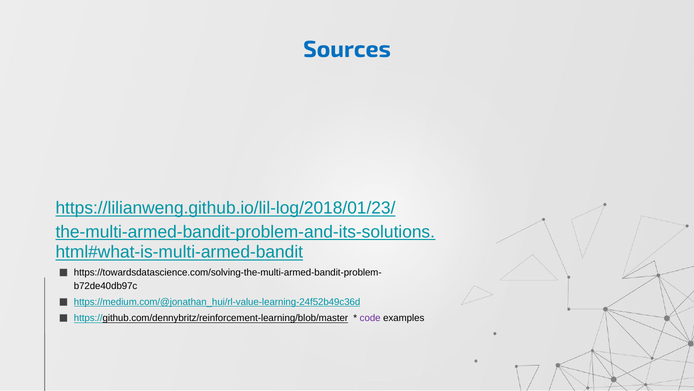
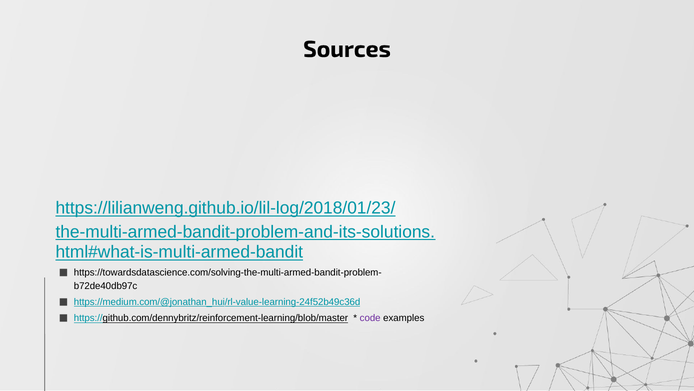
Sources colour: blue -> black (347, 49)
